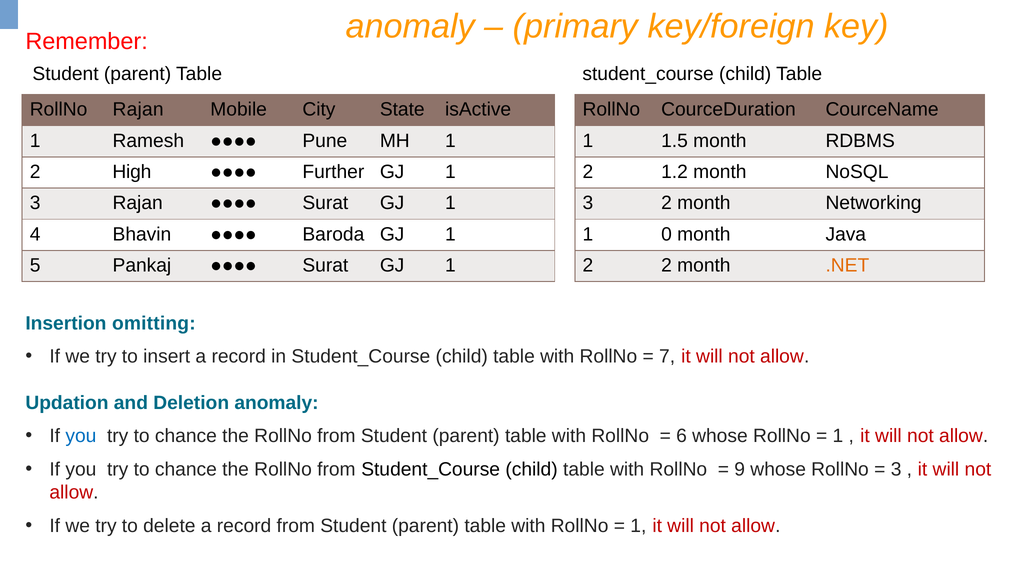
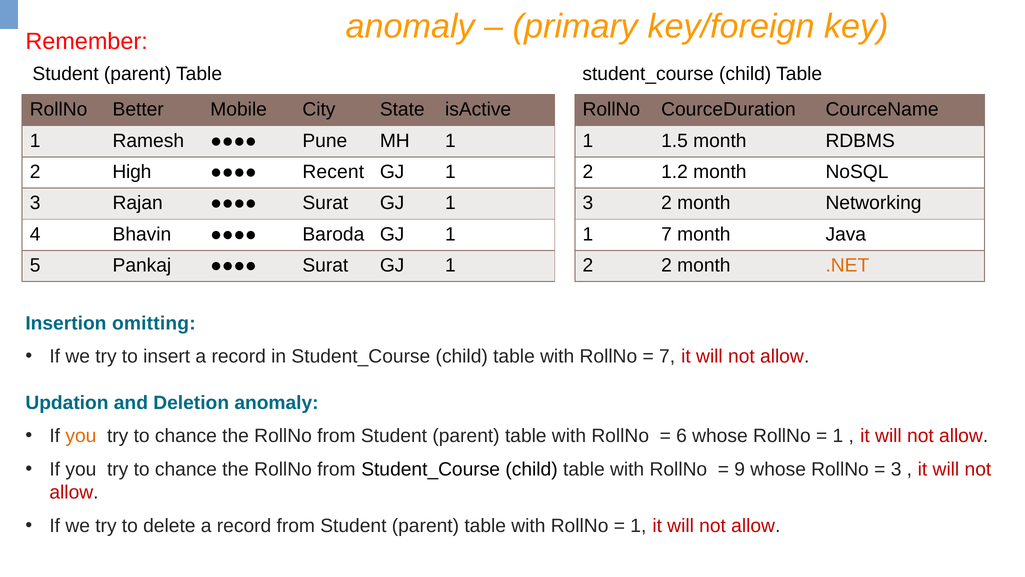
RollNo Rajan: Rajan -> Better (138, 109)
Further: Further -> Recent (333, 172)
1 0: 0 -> 7 (667, 234)
you colour: blue -> orange (81, 436)
